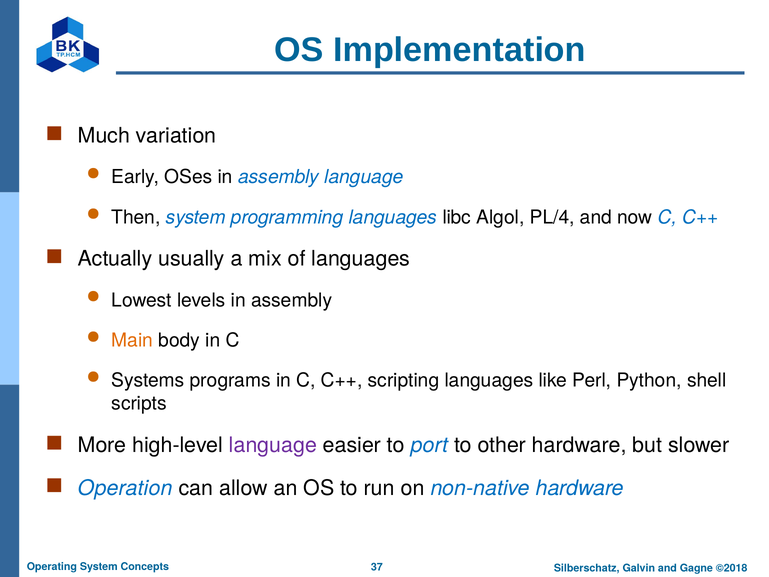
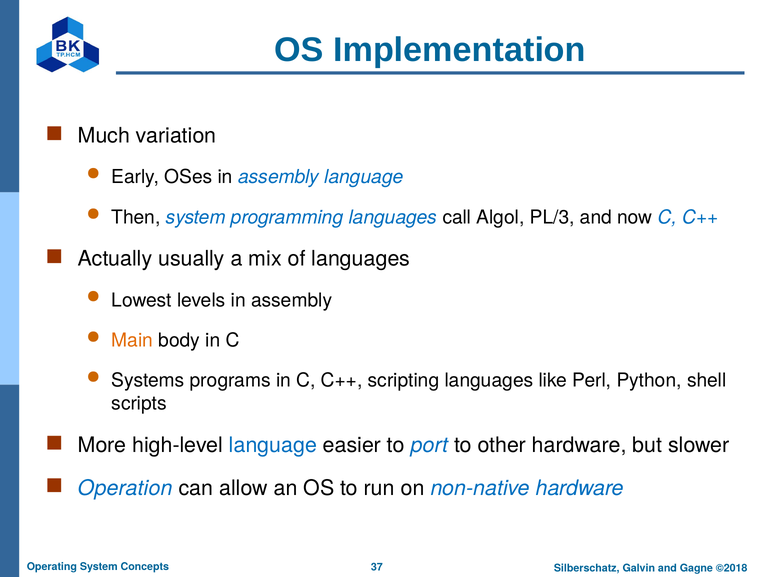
libc: libc -> call (457, 217)
PL/4: PL/4 -> PL/3 (552, 217)
language colour: purple -> blue (273, 445)
